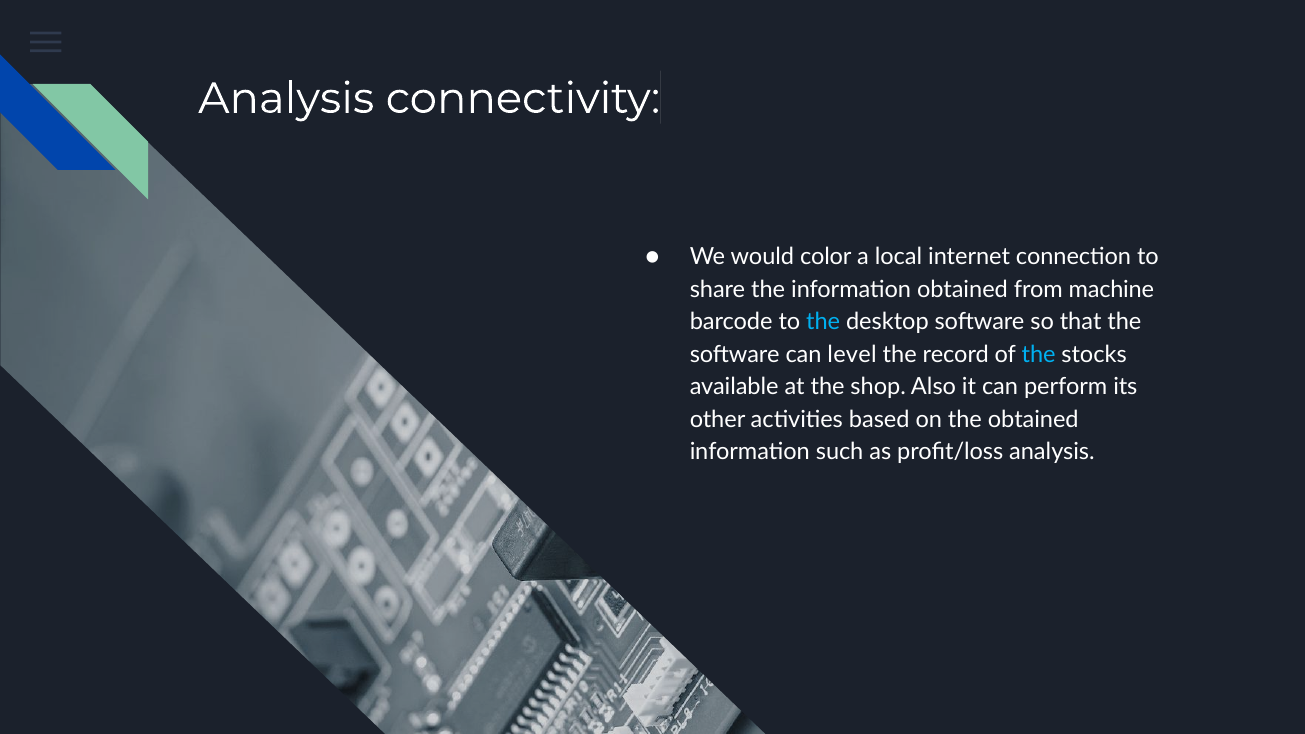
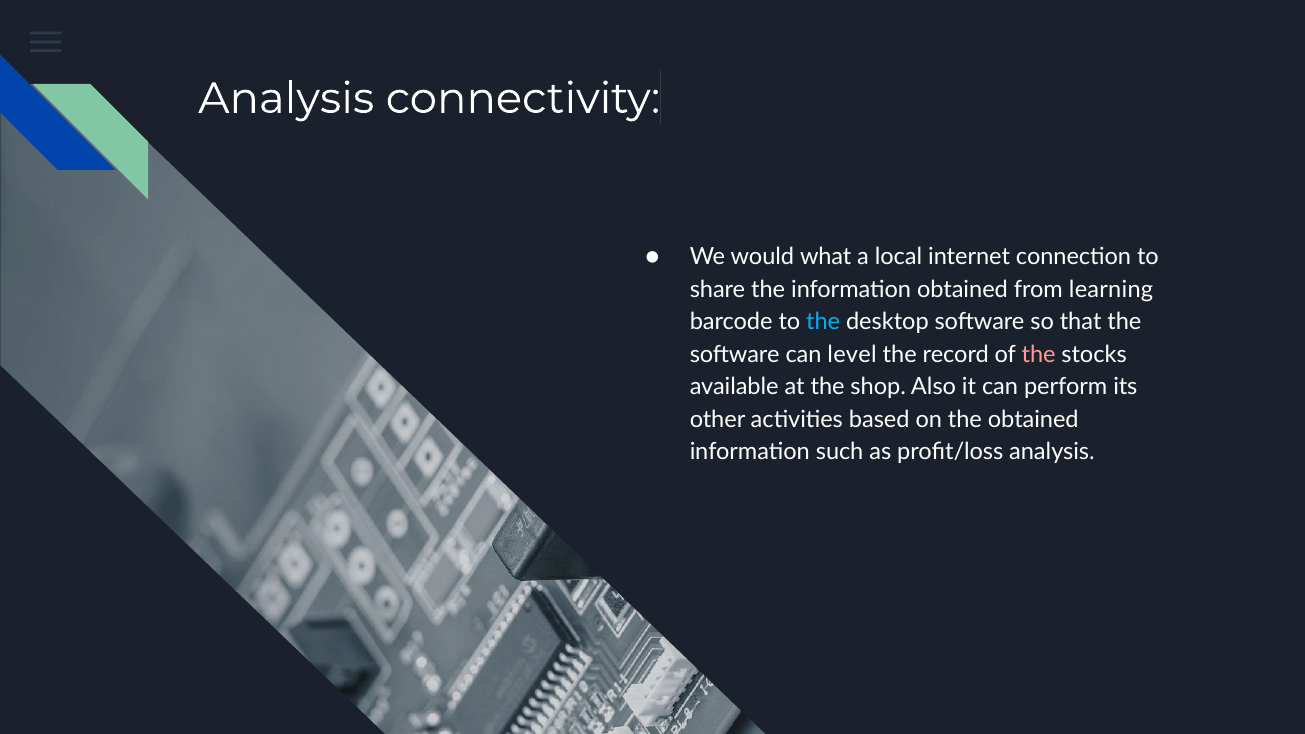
color: color -> what (826, 257)
machine: machine -> learning (1111, 289)
the colour: light blue -> pink (1039, 354)
